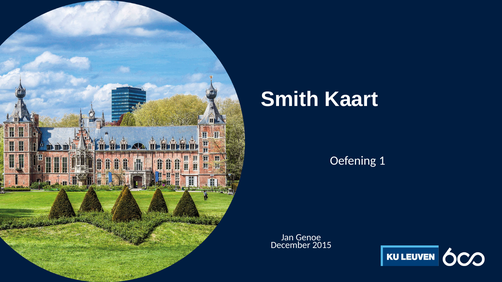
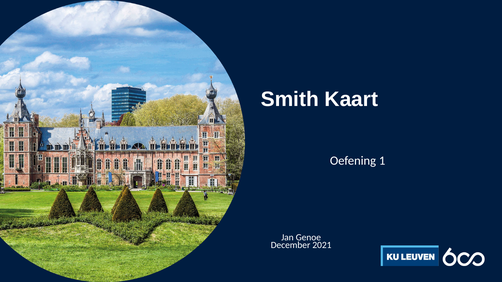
2015: 2015 -> 2021 (322, 245)
